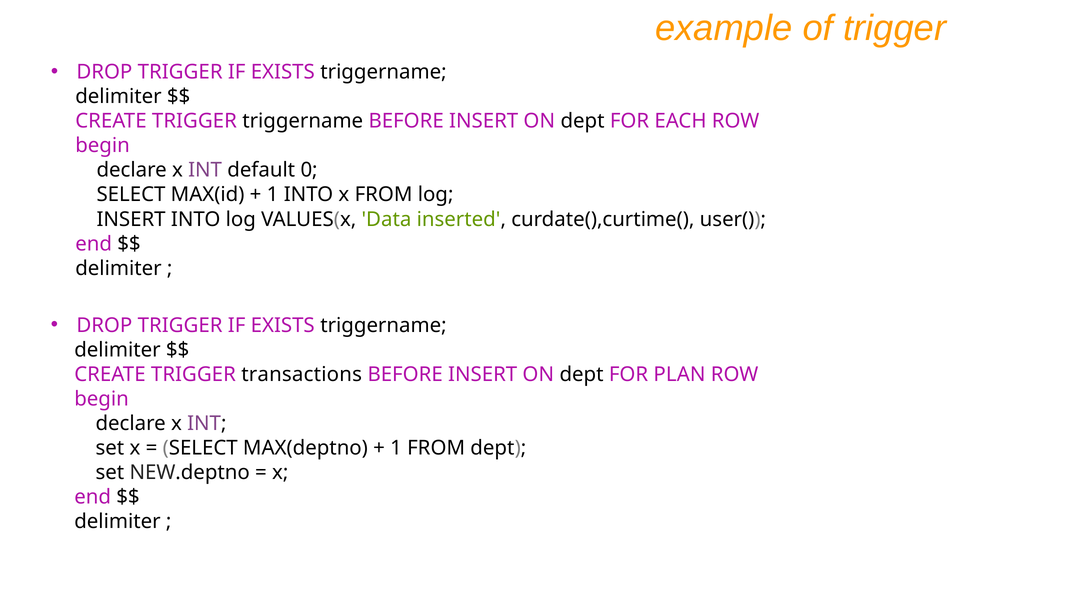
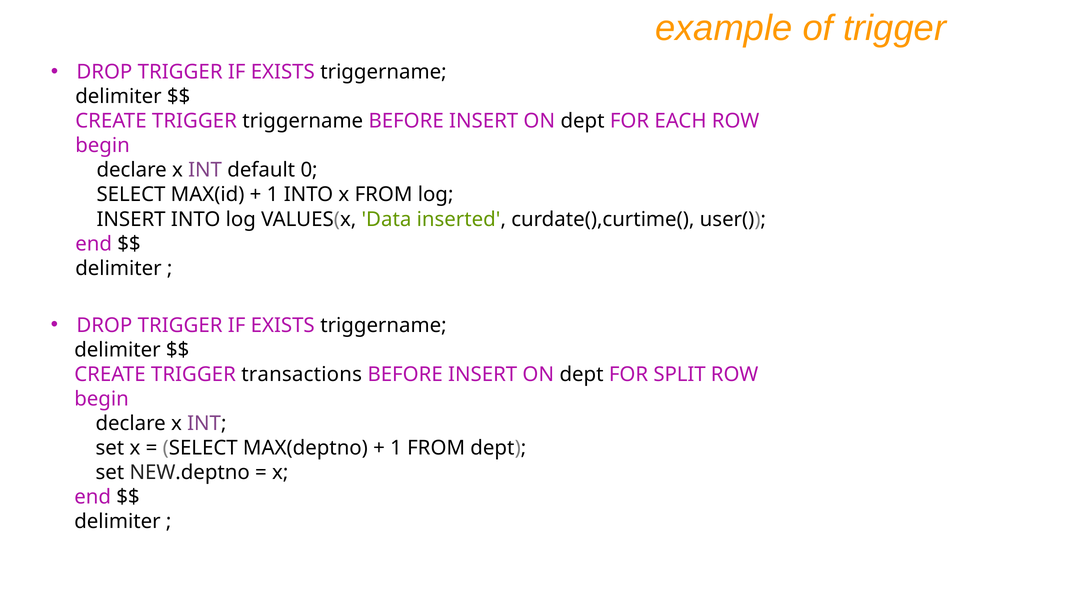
PLAN: PLAN -> SPLIT (680, 374)
